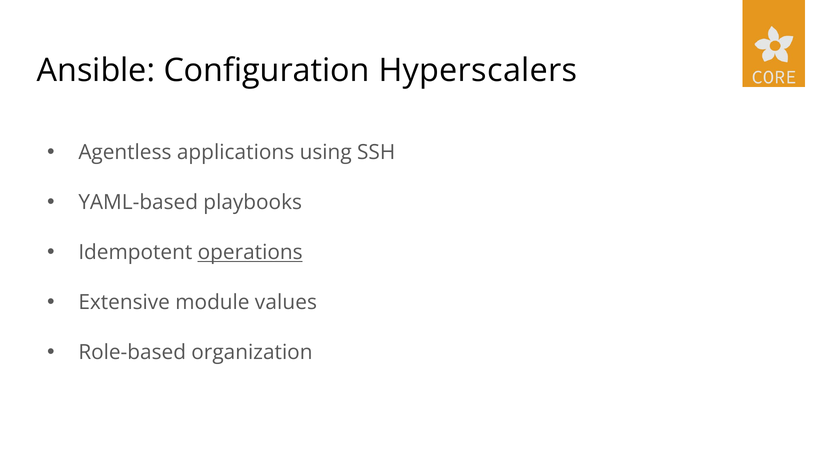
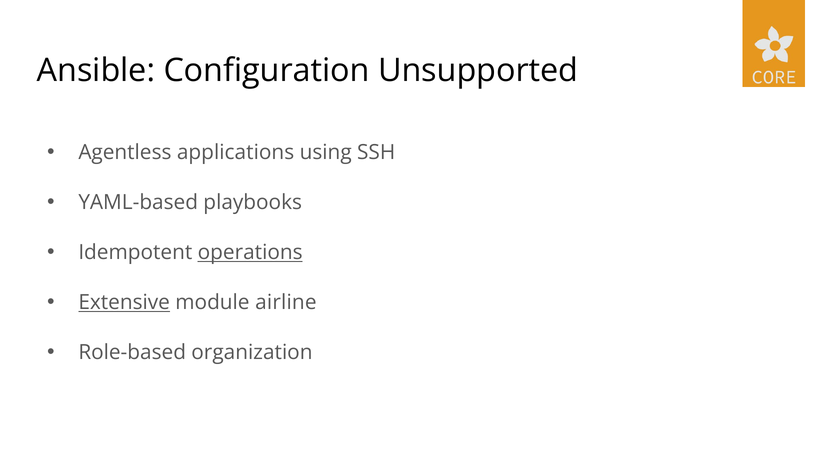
Hyperscalers: Hyperscalers -> Unsupported (478, 71)
Extensive underline: none -> present (124, 302)
values: values -> airline (286, 302)
